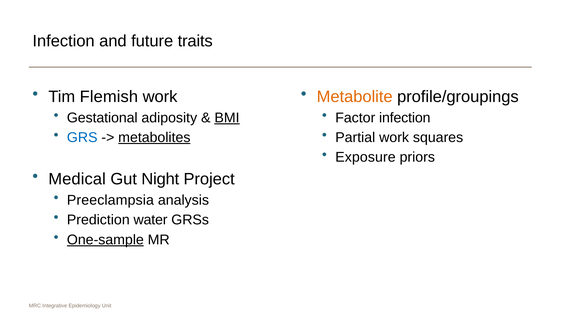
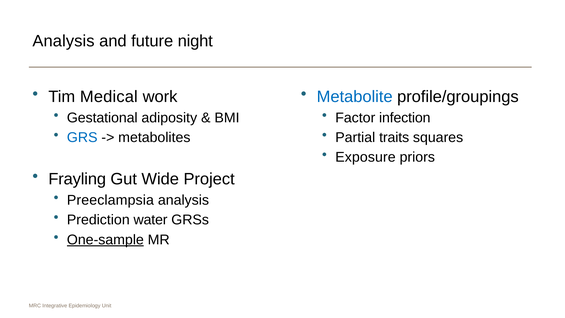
Infection: Infection -> Analysis (64, 41)
traits: traits -> night (195, 41)
Flemish: Flemish -> Medical (109, 97)
Metabolite colour: orange -> blue (355, 97)
BMI underline: present -> none (227, 118)
metabolites underline: present -> none (154, 137)
Partial work: work -> traits (394, 137)
Medical: Medical -> Frayling (77, 179)
Night: Night -> Wide (160, 179)
